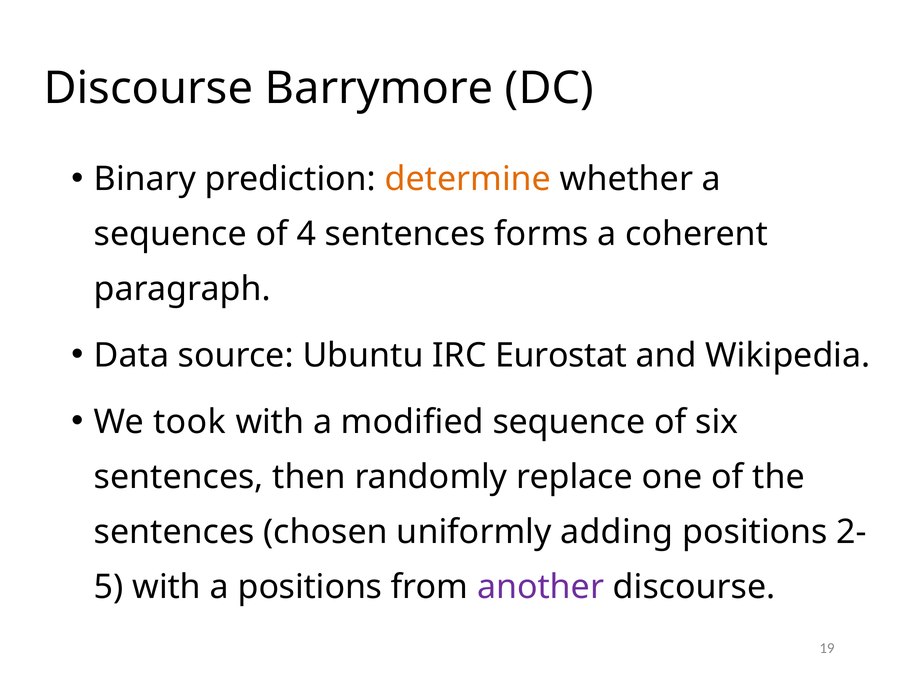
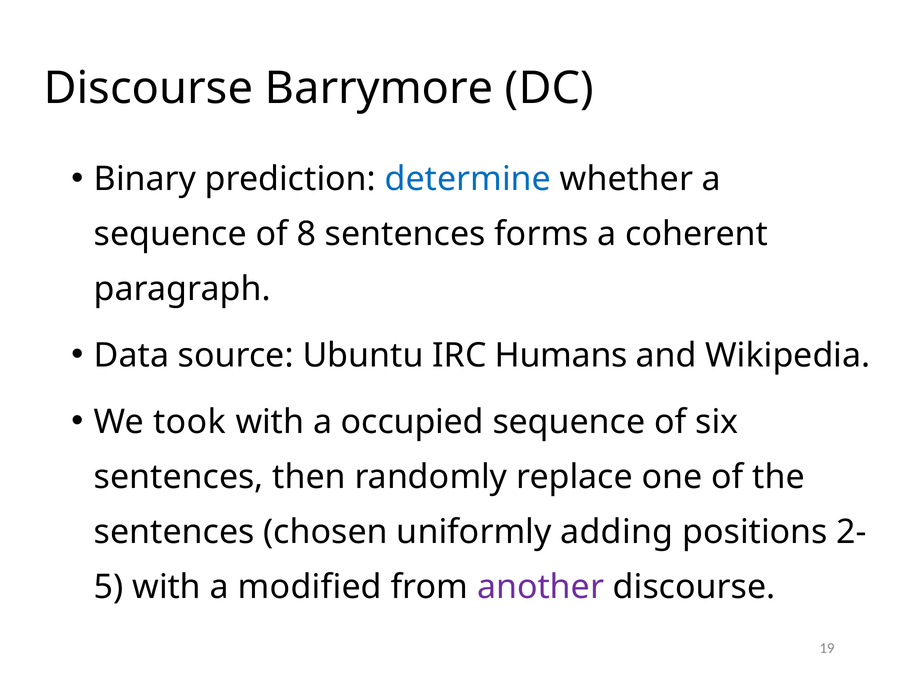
determine colour: orange -> blue (468, 179)
4: 4 -> 8 (306, 234)
Eurostat: Eurostat -> Humans (561, 356)
modified: modified -> occupied (412, 422)
a positions: positions -> modified (310, 587)
